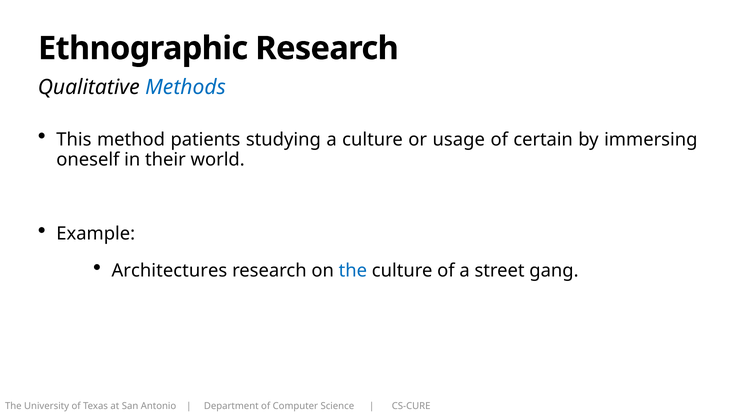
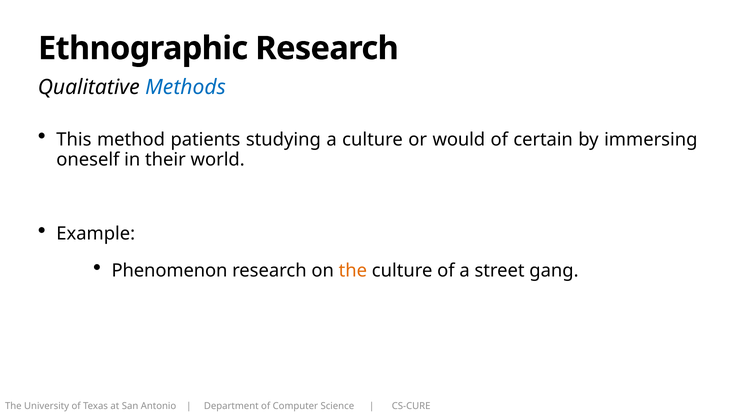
usage: usage -> would (459, 140)
Architectures: Architectures -> Phenomenon (169, 271)
the colour: blue -> orange (353, 271)
